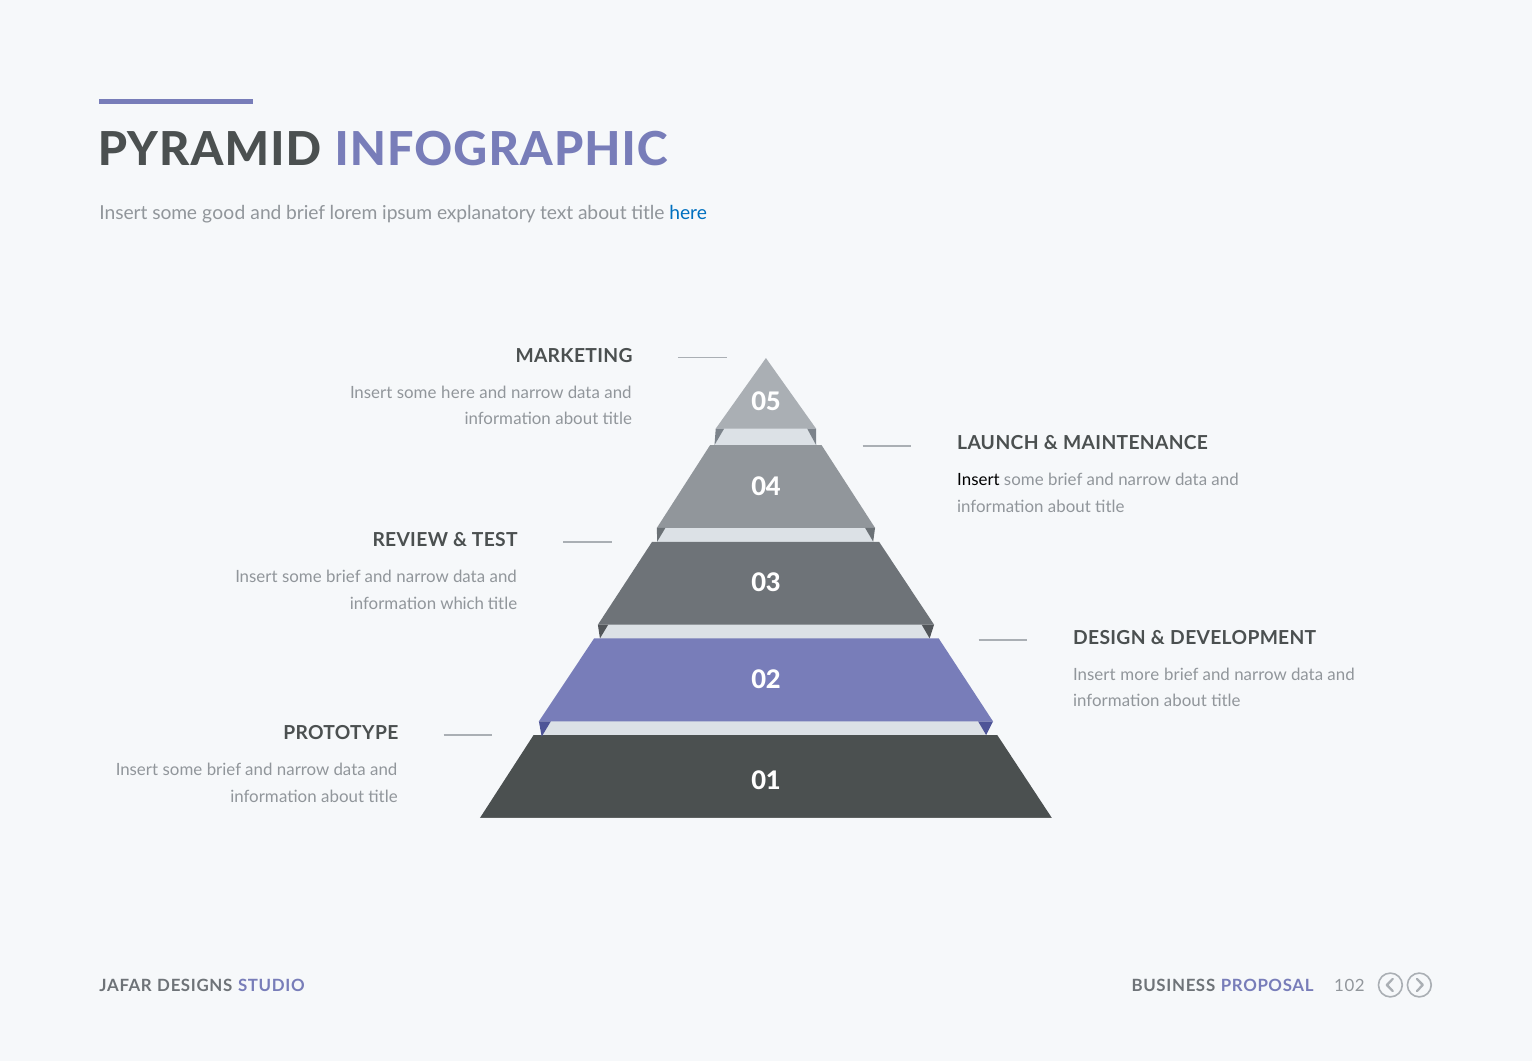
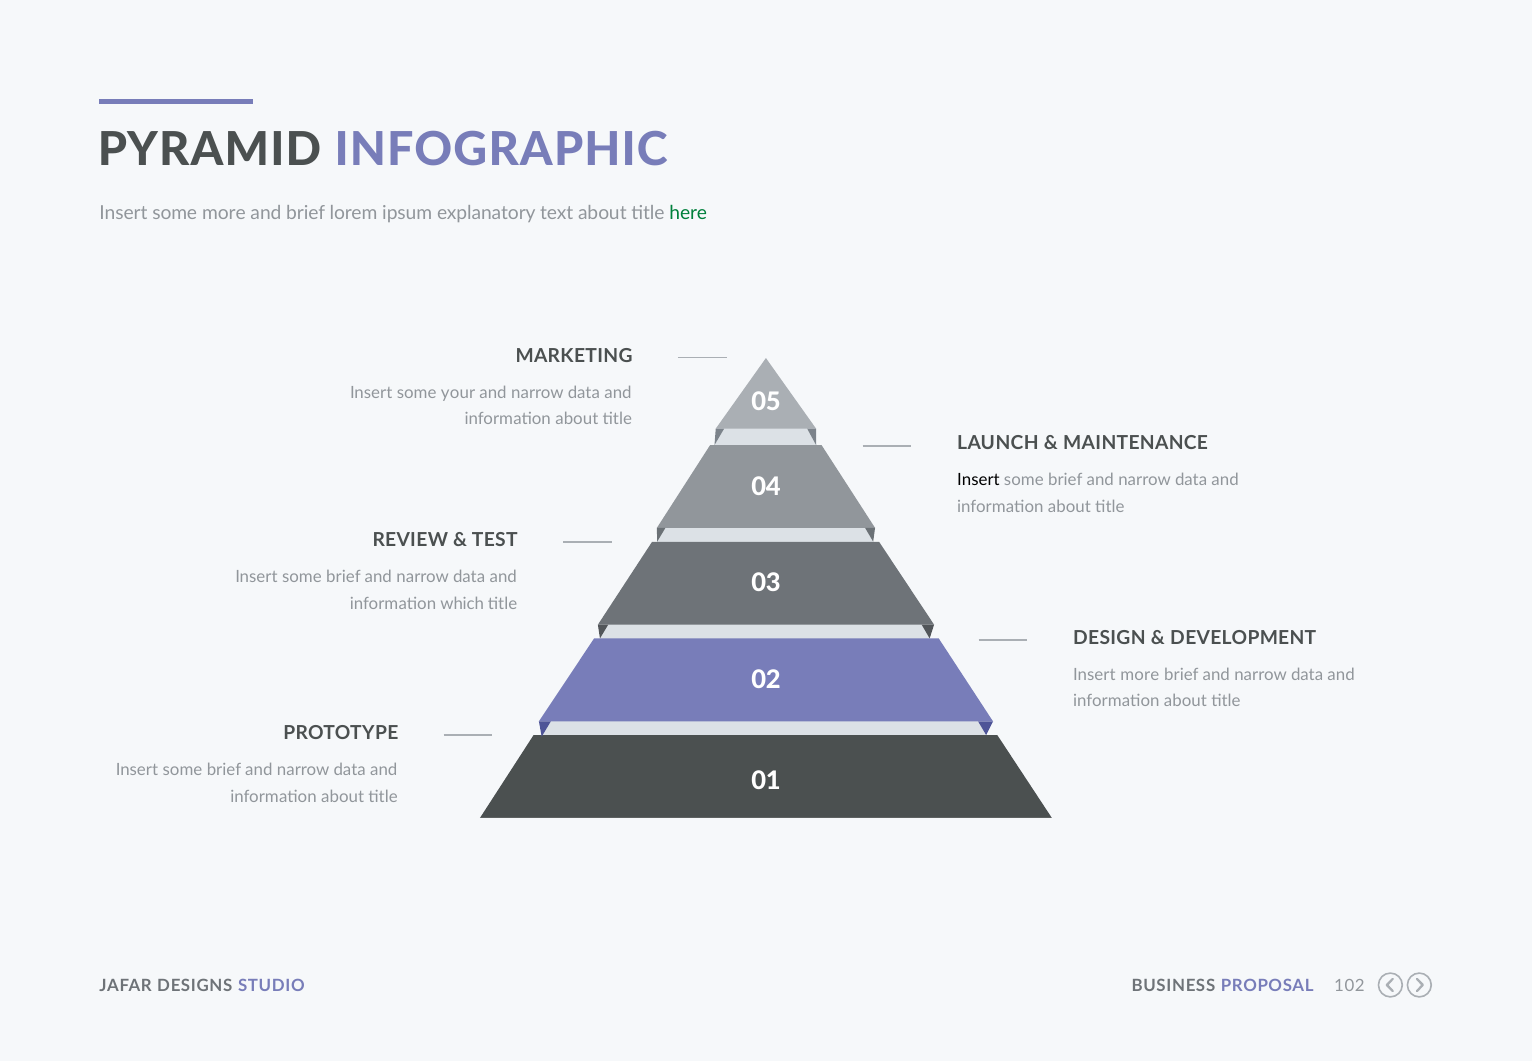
some good: good -> more (224, 213)
here colour: blue -> green (688, 213)
some here: here -> your (458, 393)
